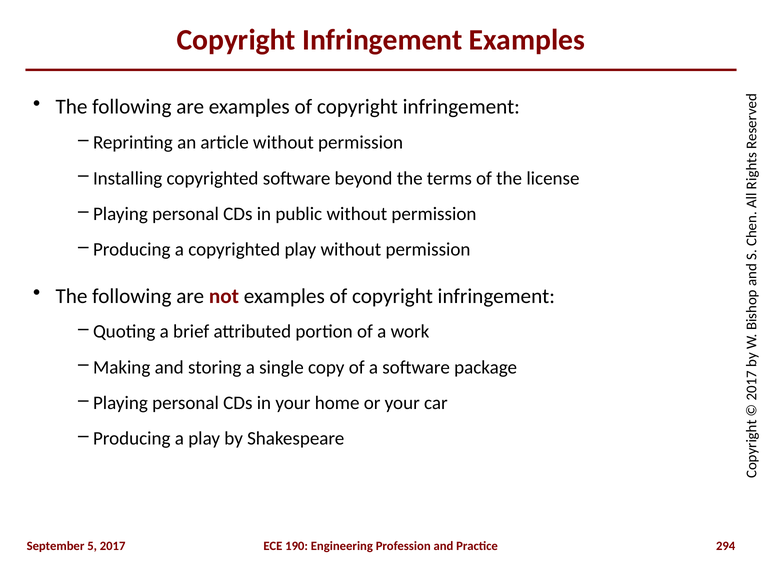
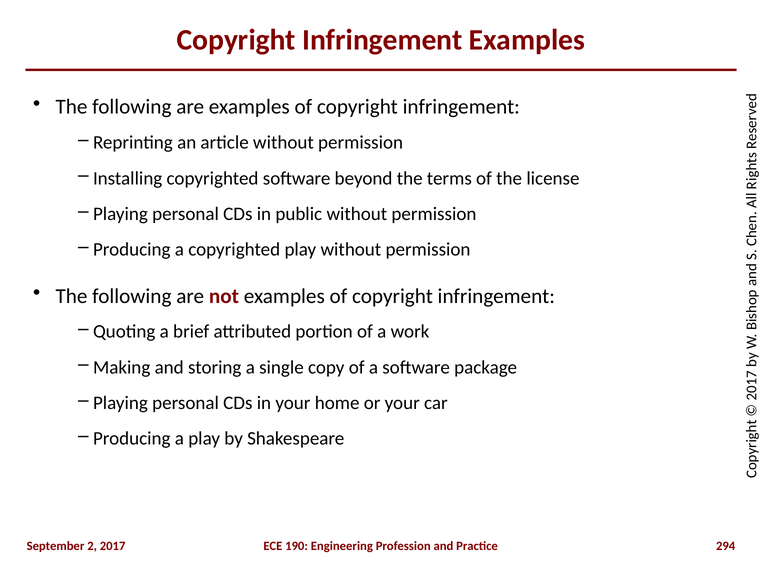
September 5: 5 -> 2 (92, 546)
